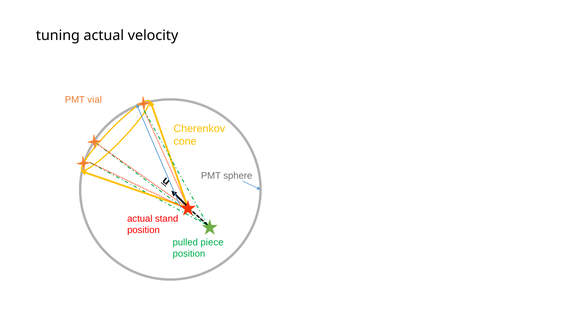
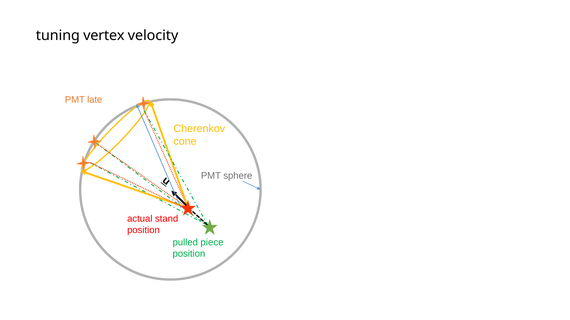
tuning actual: actual -> vertex (104, 35)
vial: vial -> late (95, 100)
